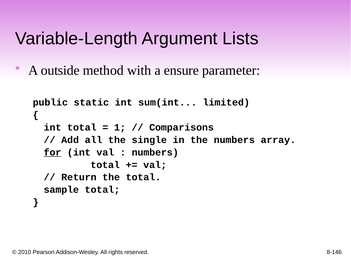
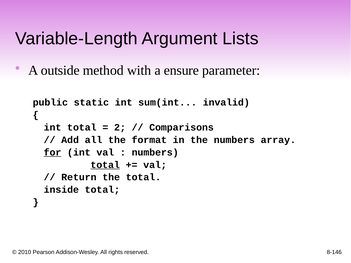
limited: limited -> invalid (226, 103)
1: 1 -> 2 (120, 128)
single: single -> format (149, 140)
total underline: none -> present (105, 165)
sample: sample -> inside (61, 190)
